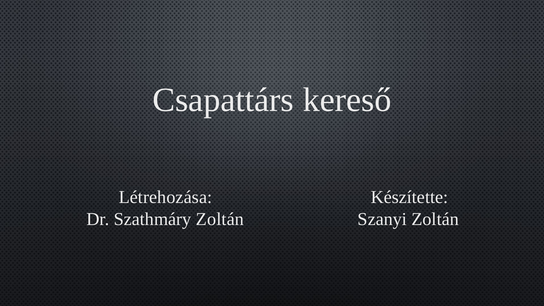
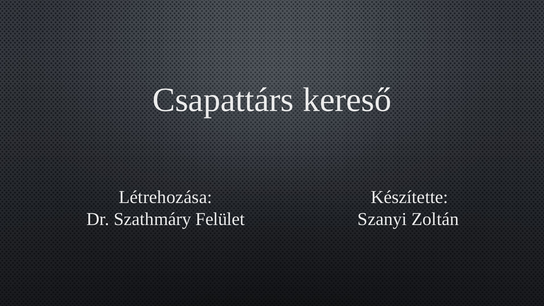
Szathmáry Zoltán: Zoltán -> Felület (220, 219)
